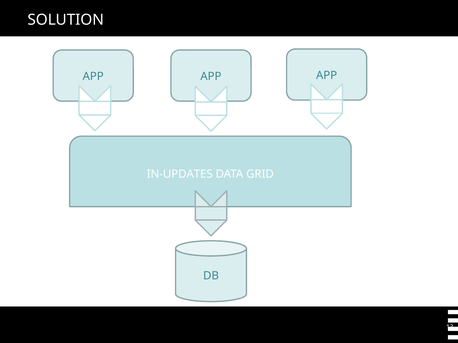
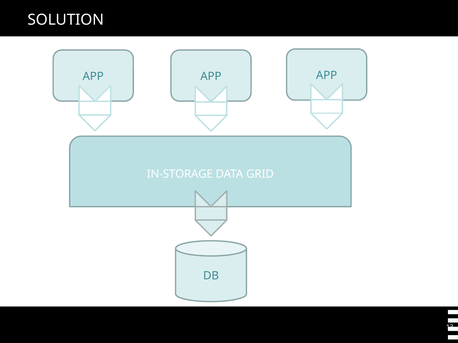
IN-UPDATES: IN-UPDATES -> IN-STORAGE (180, 174)
